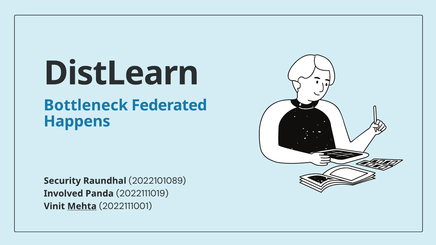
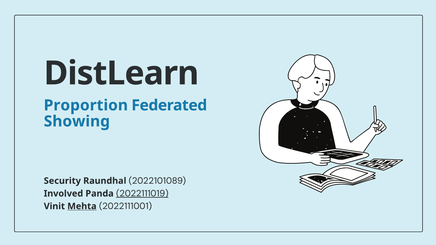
Bottleneck: Bottleneck -> Proportion (86, 105)
Happens: Happens -> Showing (77, 121)
2022111019 underline: none -> present (142, 194)
